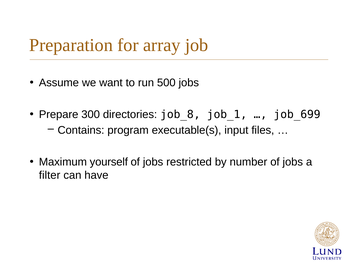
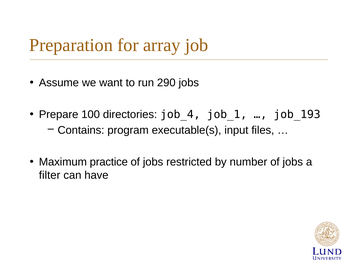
500: 500 -> 290 (166, 83)
300: 300 -> 100 (91, 114)
job_8: job_8 -> job_4 (180, 114)
job_699: job_699 -> job_193 (297, 114)
yourself: yourself -> practice (109, 162)
